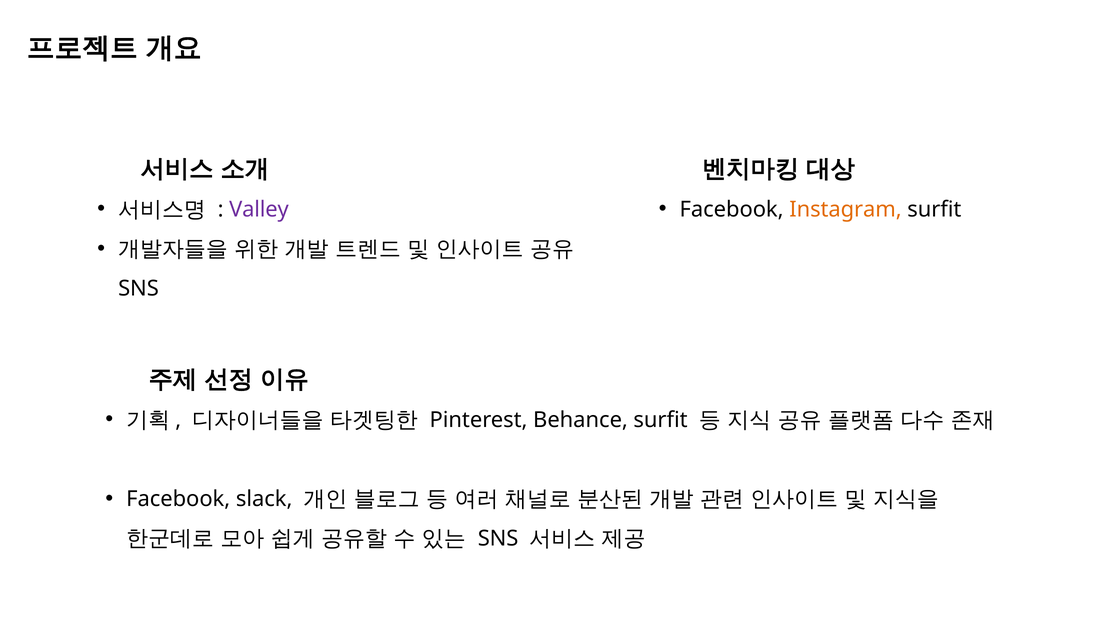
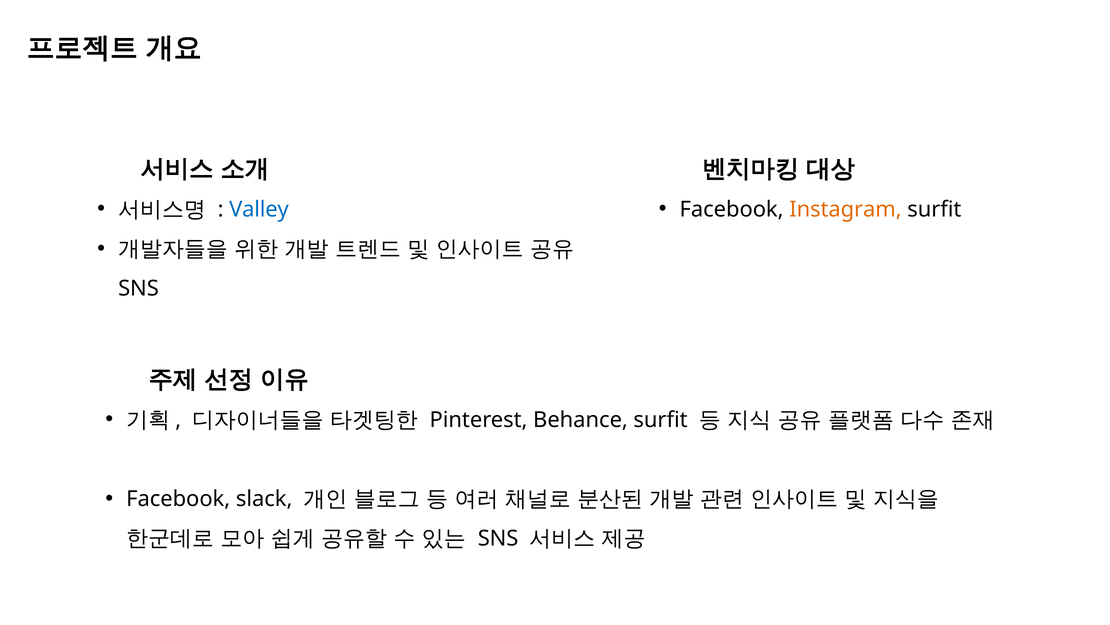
Valley colour: purple -> blue (259, 209)
